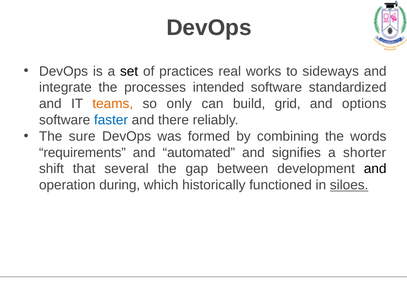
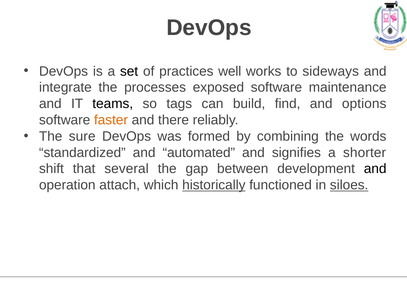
real: real -> well (230, 71)
intended: intended -> exposed (218, 88)
standardized: standardized -> maintenance (348, 88)
teams colour: orange -> black (113, 104)
only: only -> tags (179, 104)
grid: grid -> find (288, 104)
faster colour: blue -> orange (111, 120)
requirements: requirements -> standardized (82, 153)
during: during -> attach (120, 185)
historically underline: none -> present (214, 185)
